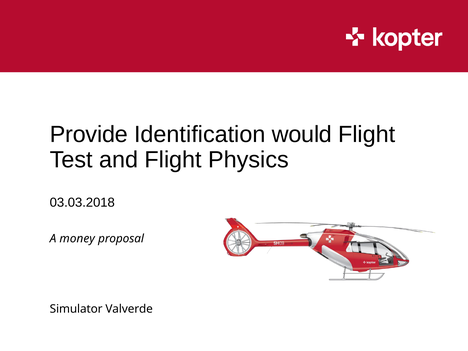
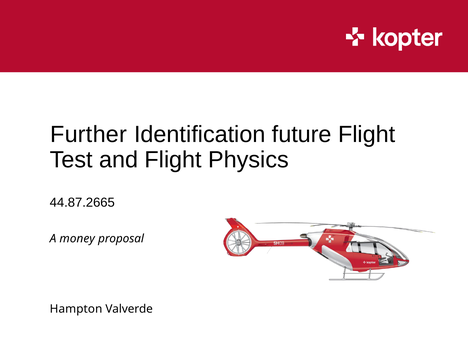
Provide: Provide -> Further (89, 134)
would: would -> future (302, 134)
03.03.2018: 03.03.2018 -> 44.87.2665 (82, 203)
Simulator: Simulator -> Hampton (76, 309)
